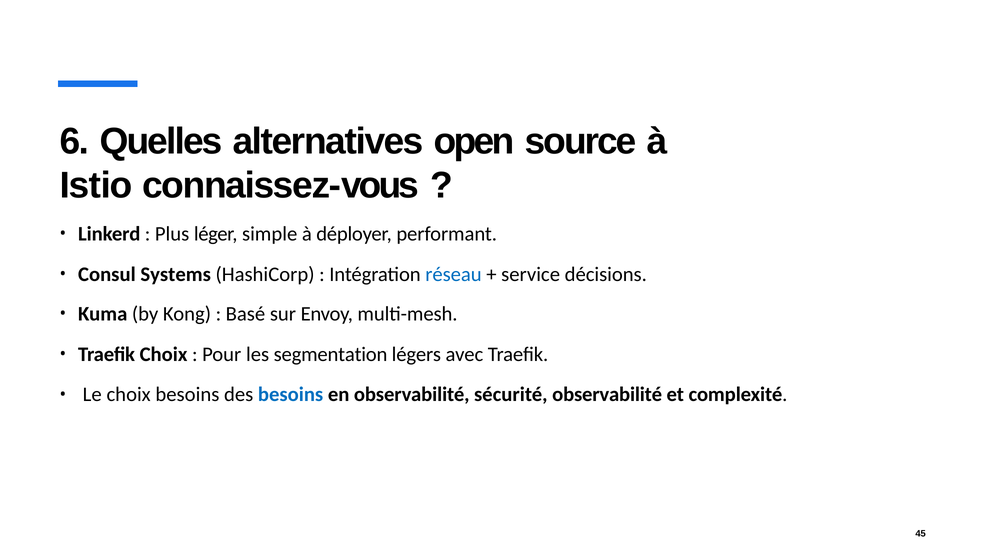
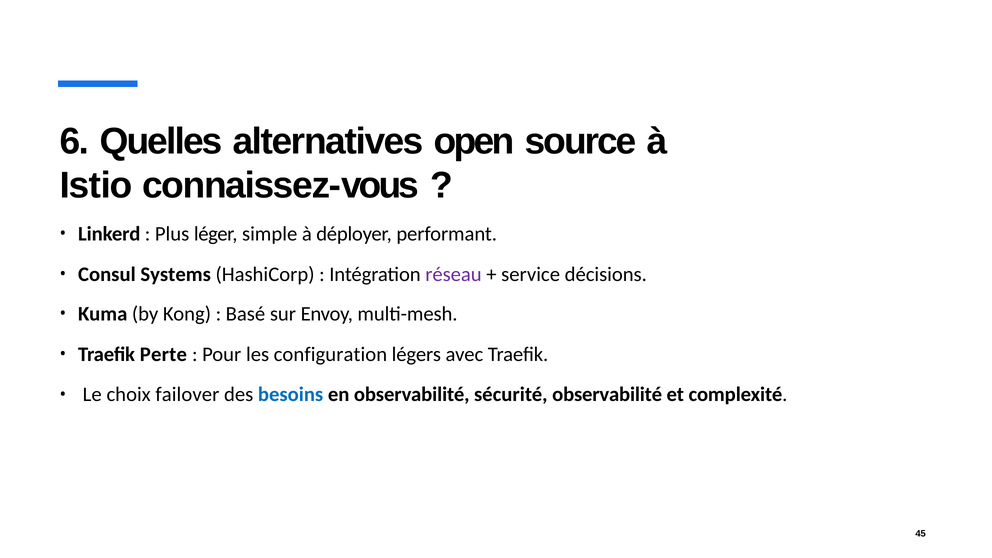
réseau colour: blue -> purple (454, 274)
Traefik Choix: Choix -> Perte (163, 354)
segmentation: segmentation -> configuration (330, 354)
choix besoins: besoins -> failover (187, 395)
